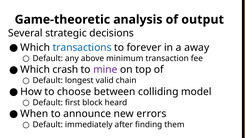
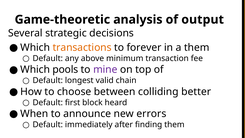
transactions colour: blue -> orange (82, 47)
a away: away -> them (197, 47)
crash: crash -> pools (65, 69)
model: model -> better (196, 92)
